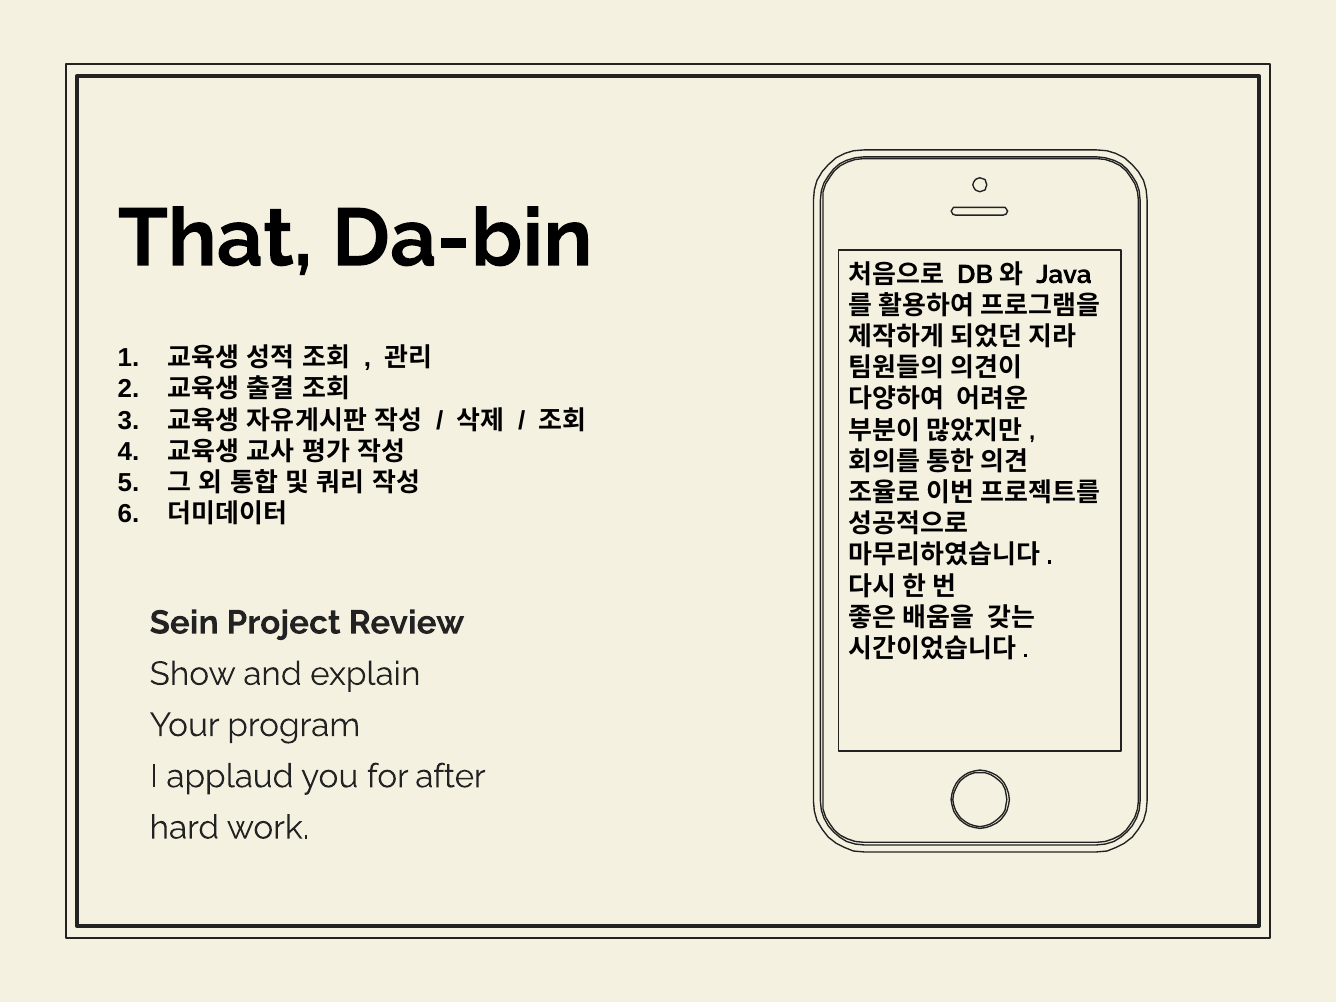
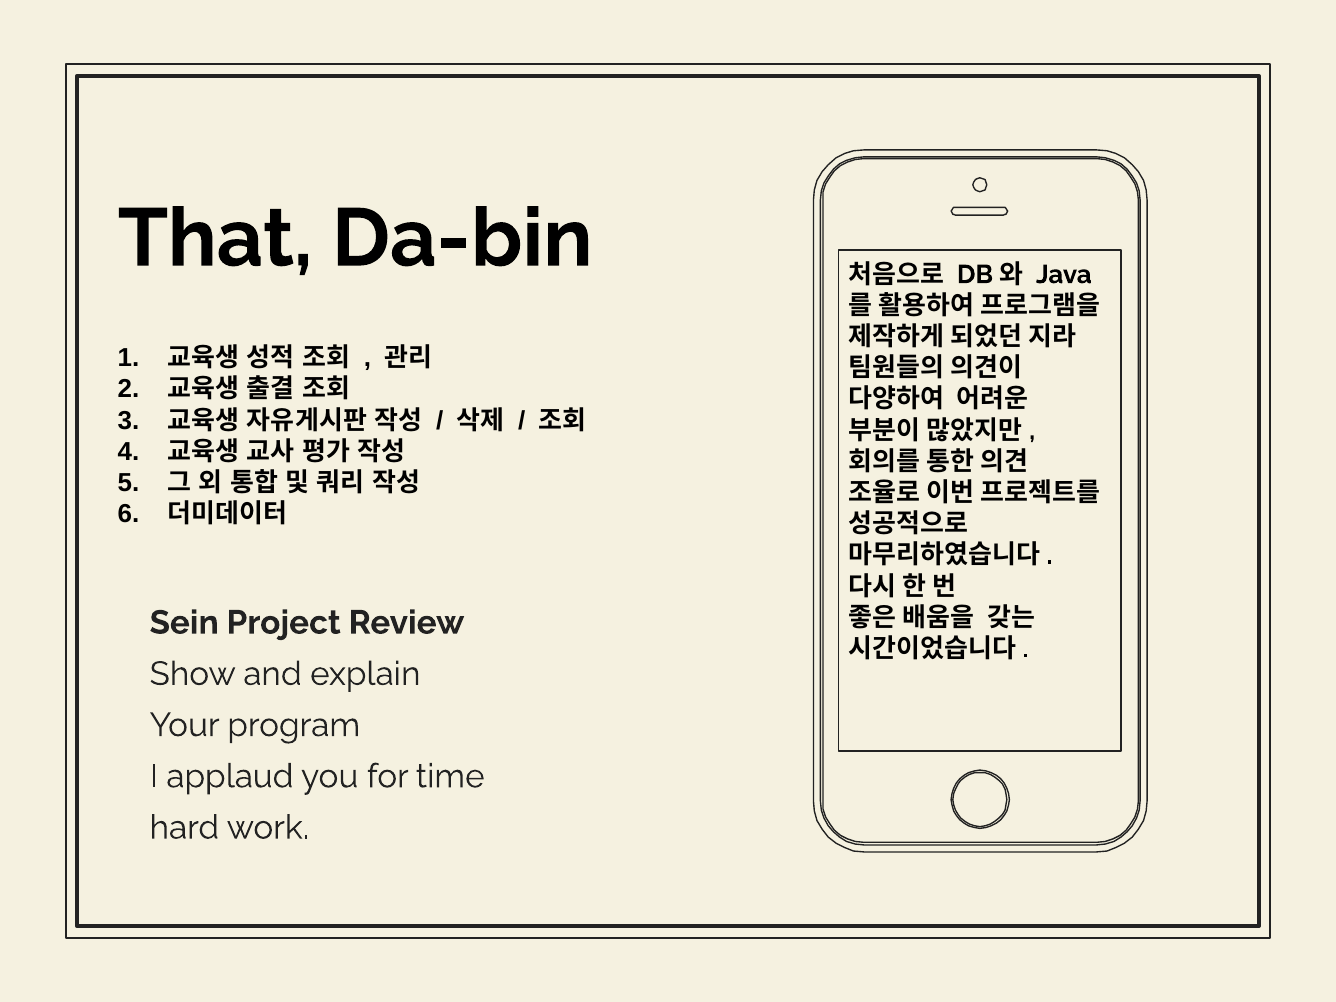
after: after -> time (450, 776)
